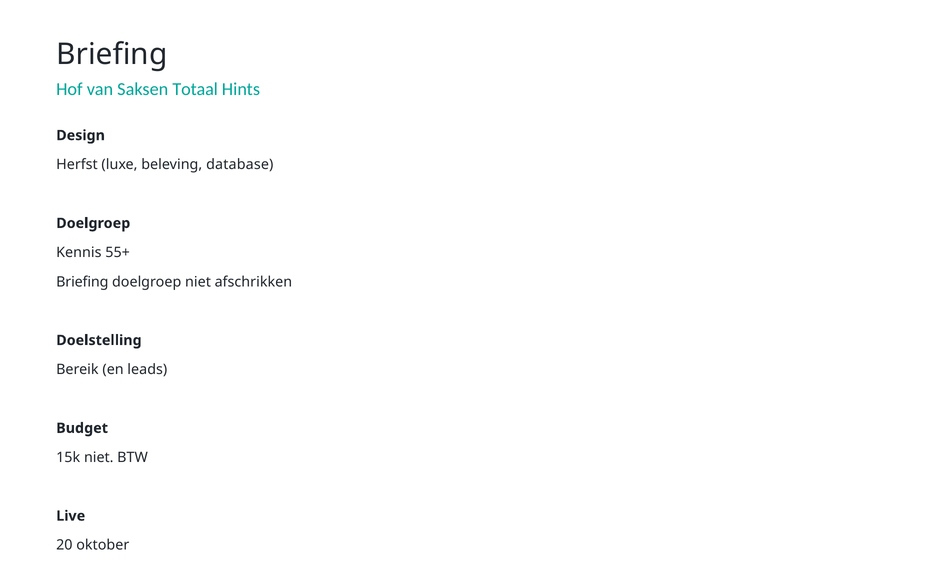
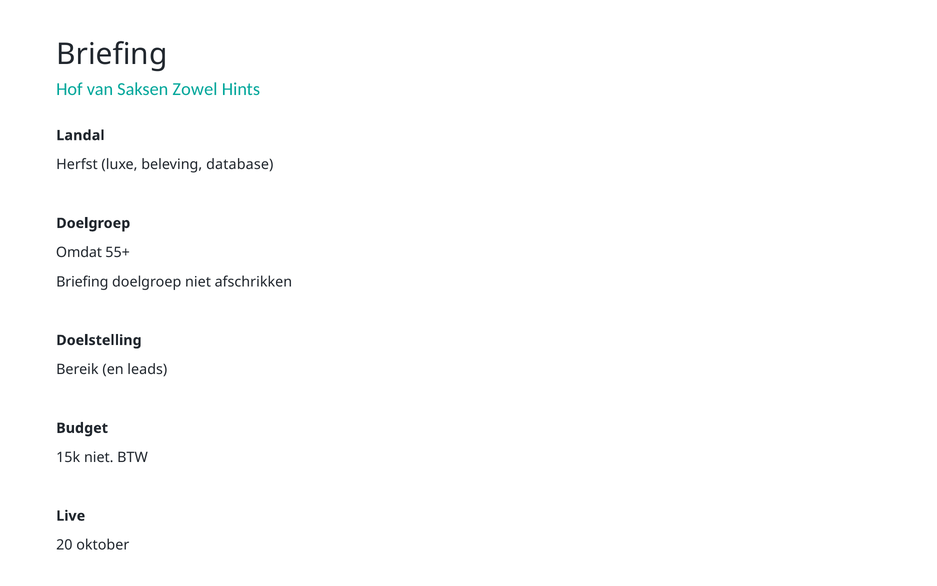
Totaal: Totaal -> Zowel (195, 89)
Design: Design -> Landal (80, 135)
Kennis: Kennis -> Omdat (79, 252)
